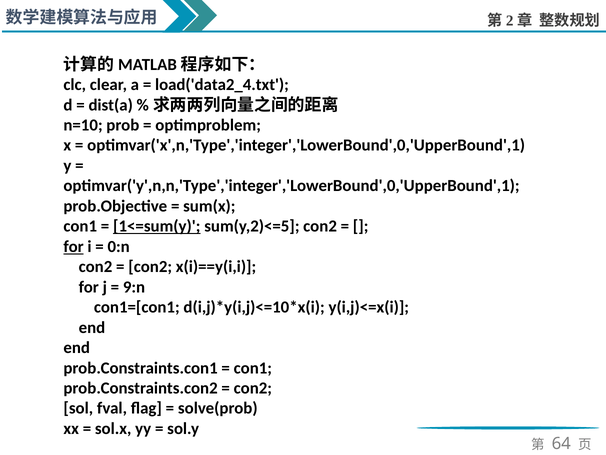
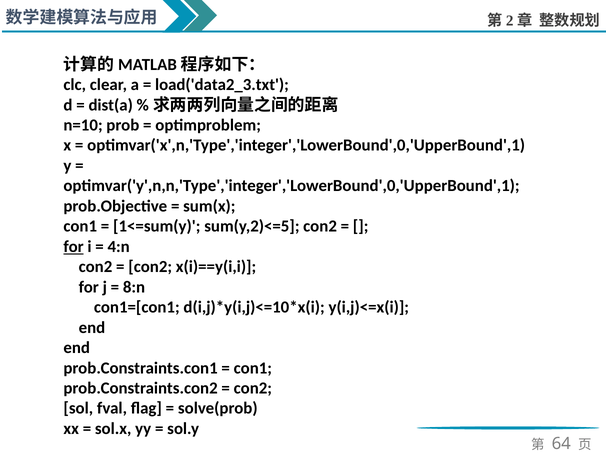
load('data2_4.txt: load('data2_4.txt -> load('data2_3.txt (222, 85)
1<=sum(y underline: present -> none (157, 226)
0:n: 0:n -> 4:n (119, 246)
9:n: 9:n -> 8:n (134, 287)
